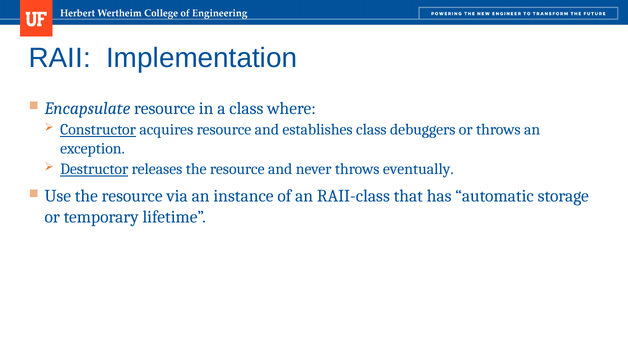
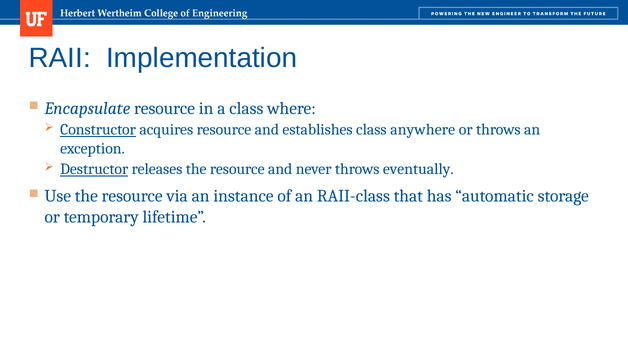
debuggers: debuggers -> anywhere (423, 130)
